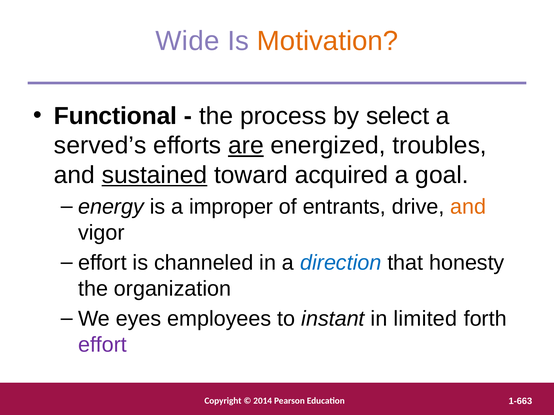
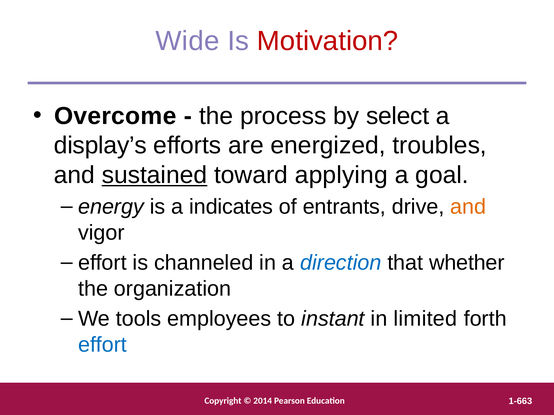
Motivation colour: orange -> red (328, 41)
Functional: Functional -> Overcome (115, 116)
served’s: served’s -> display’s (100, 146)
are underline: present -> none (246, 146)
acquired: acquired -> applying (341, 175)
improper: improper -> indicates (231, 207)
honesty: honesty -> whether (467, 263)
eyes: eyes -> tools (139, 319)
effort colour: purple -> blue (102, 345)
